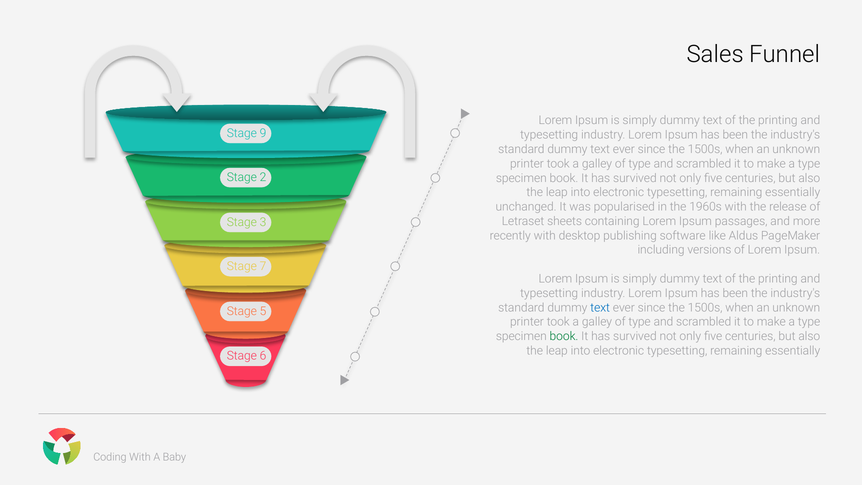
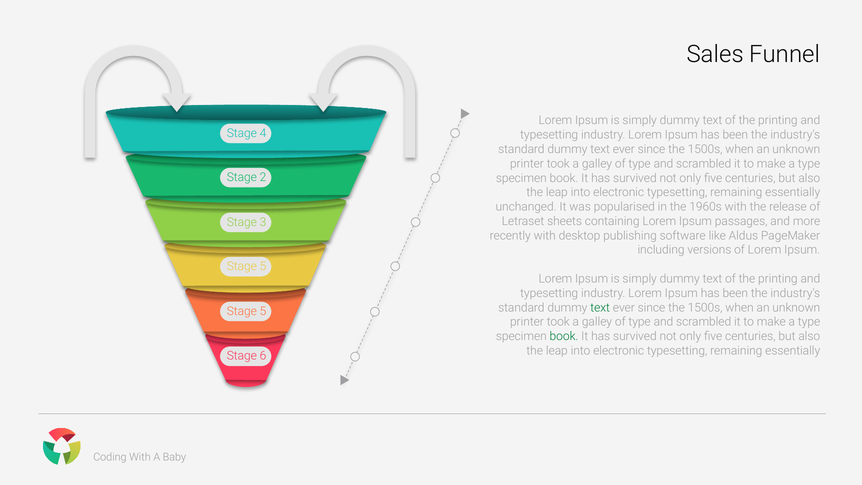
9: 9 -> 4 (263, 133)
7: 7 -> 5 (263, 266)
text colour: blue -> green (600, 308)
